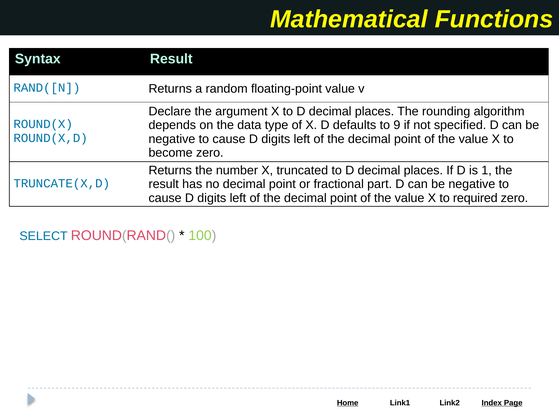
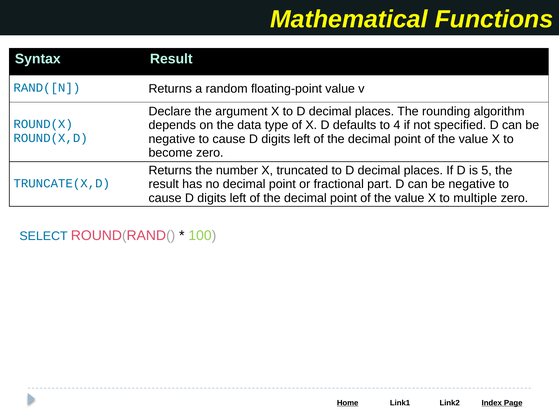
9: 9 -> 4 (397, 125)
1: 1 -> 5 (487, 171)
required: required -> multiple (475, 198)
